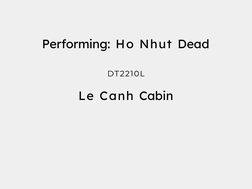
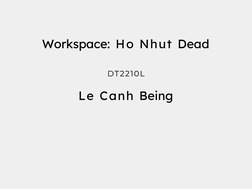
Performing: Performing -> Workspace (76, 44)
Cabin: Cabin -> Being (156, 96)
